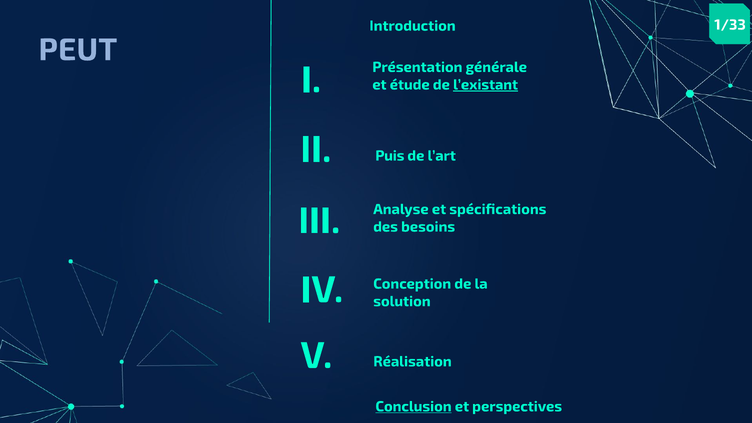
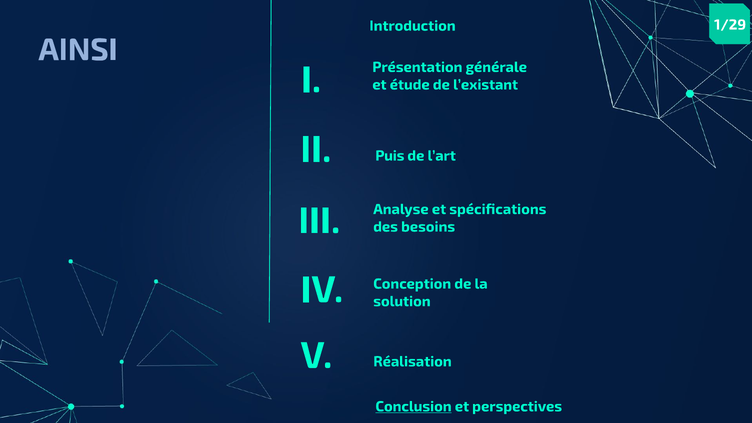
1/33: 1/33 -> 1/29 (730, 25)
PEUT: PEUT -> AINSI (78, 50)
l’existant underline: present -> none (486, 85)
